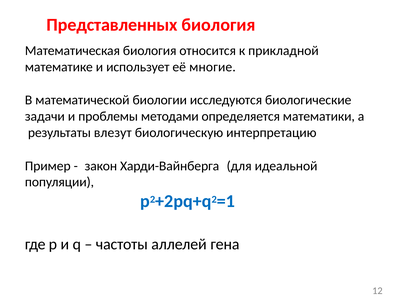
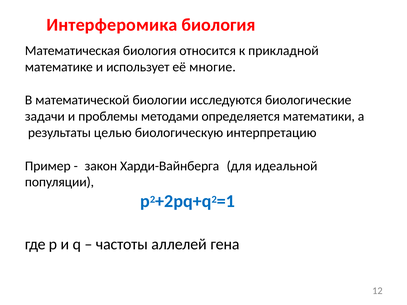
Представленных: Представленных -> Интерферомика (112, 25)
влезут: влезут -> целью (113, 133)
